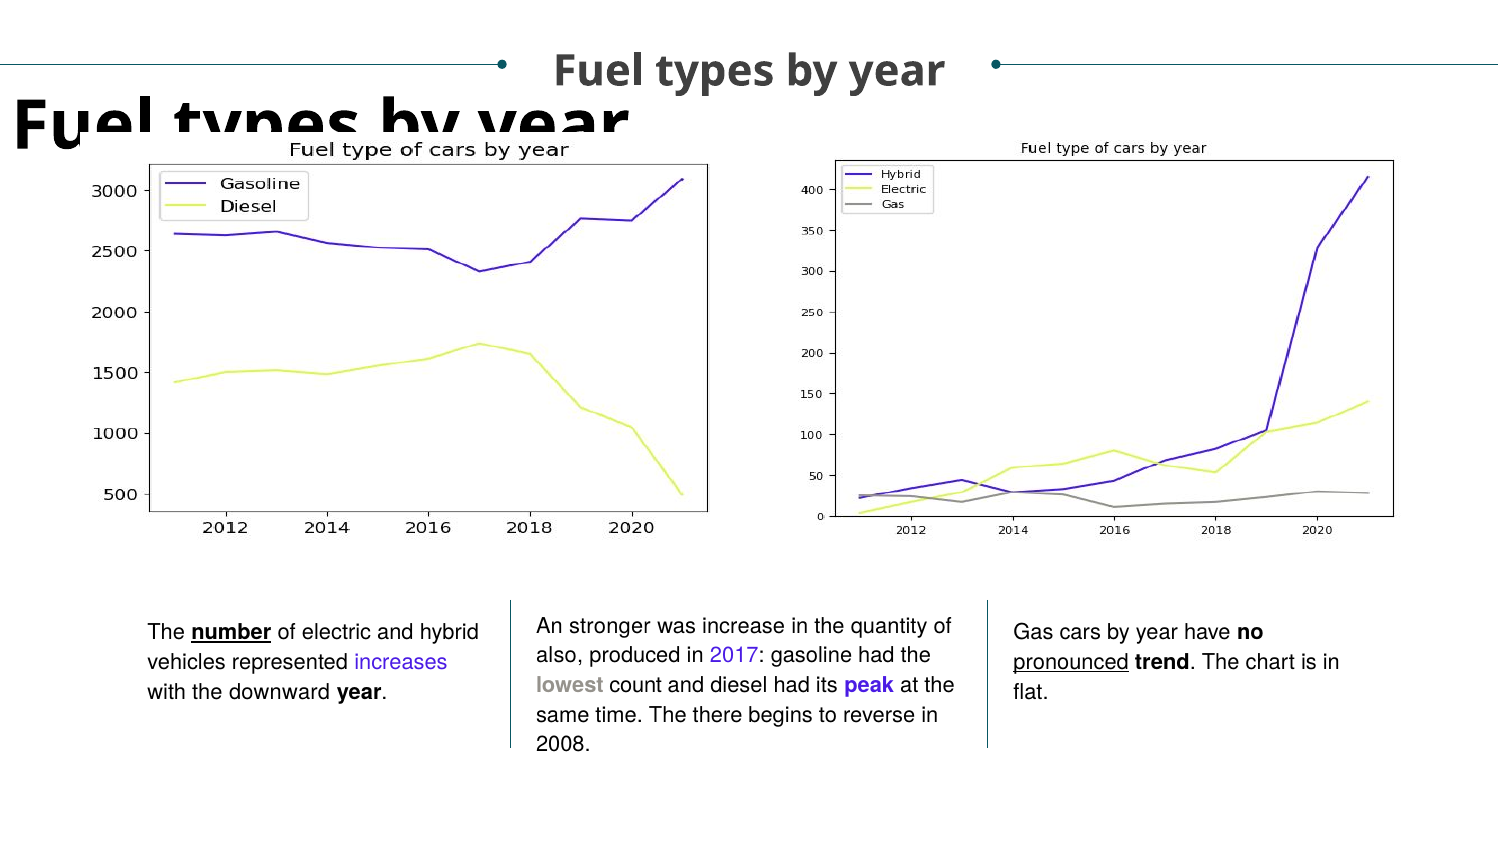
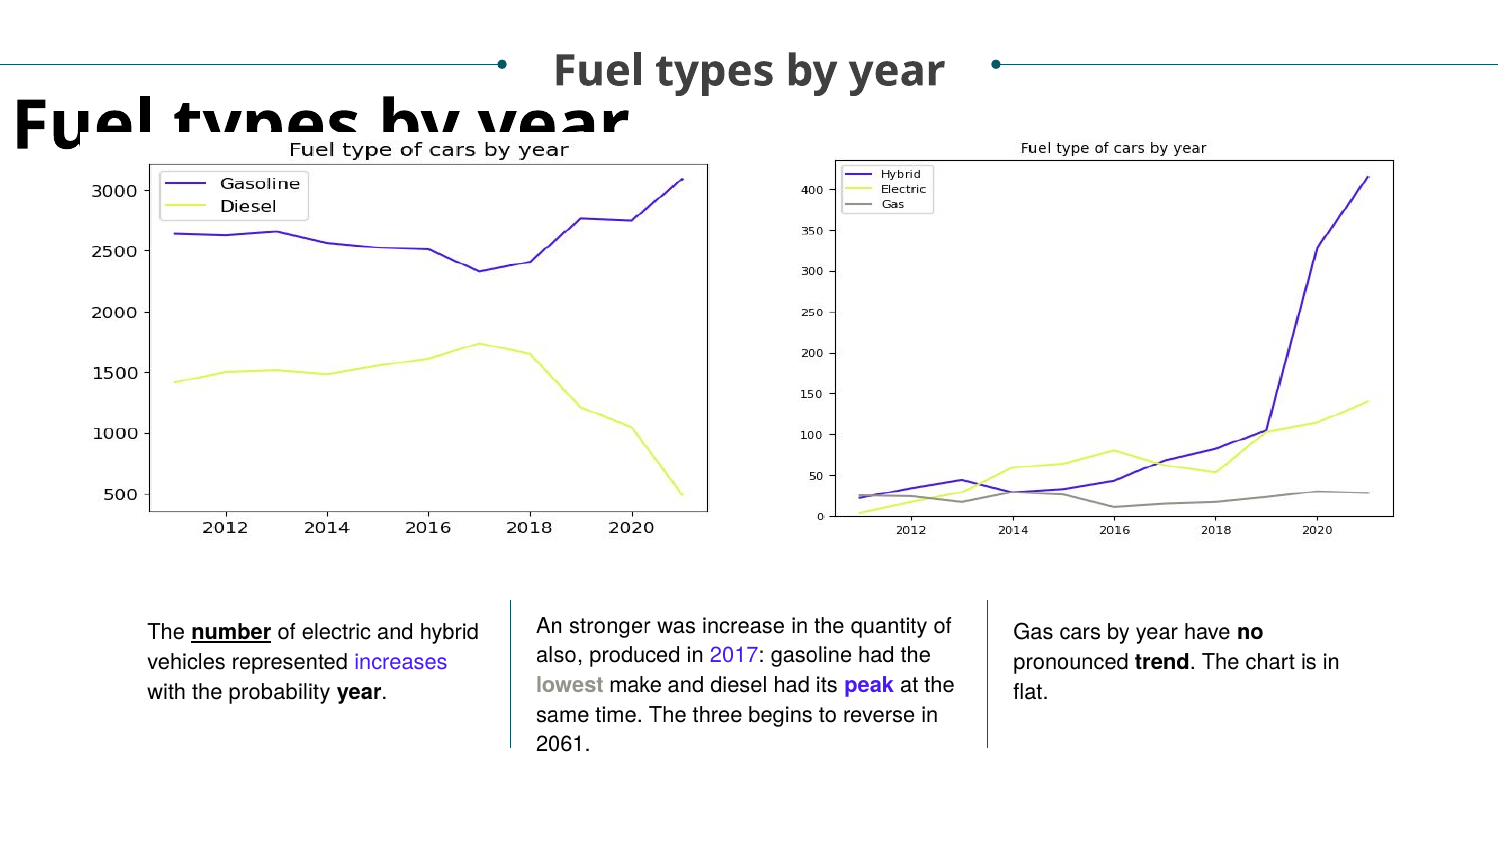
pronounced underline: present -> none (1071, 662)
count: count -> make (636, 685)
downward: downward -> probability (280, 692)
there: there -> three (718, 715)
2008: 2008 -> 2061 (563, 744)
